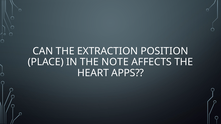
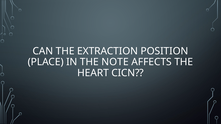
APPS: APPS -> CICN (128, 73)
